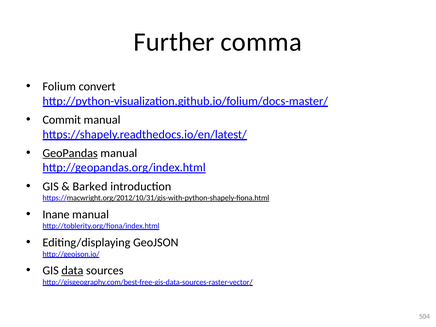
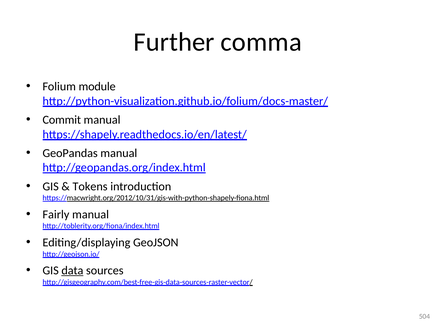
convert: convert -> module (97, 87)
GeoPandas underline: present -> none (70, 153)
Barked: Barked -> Tokens (90, 186)
Inane: Inane -> Fairly (56, 214)
